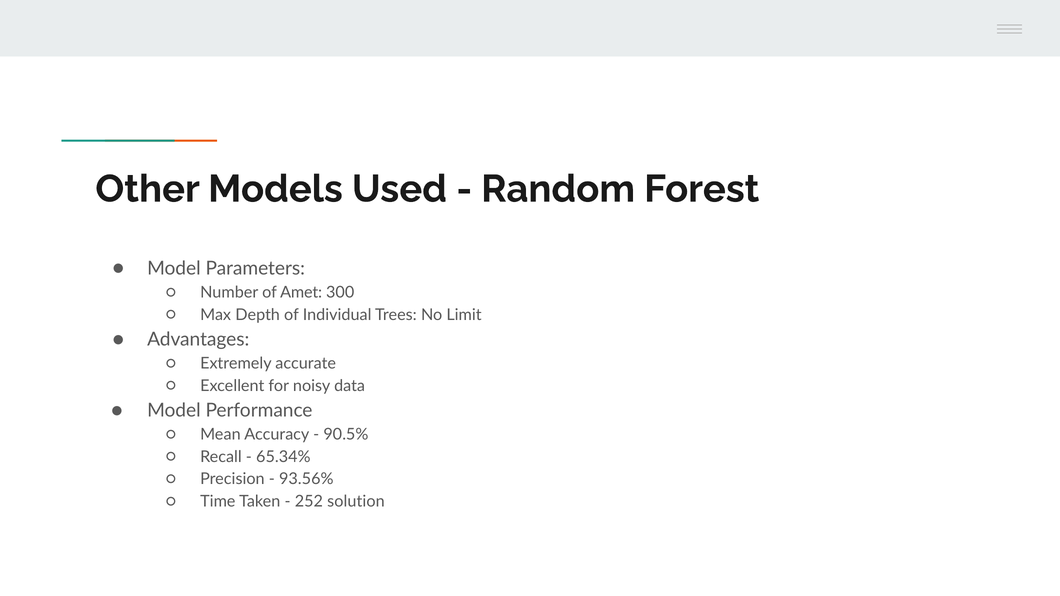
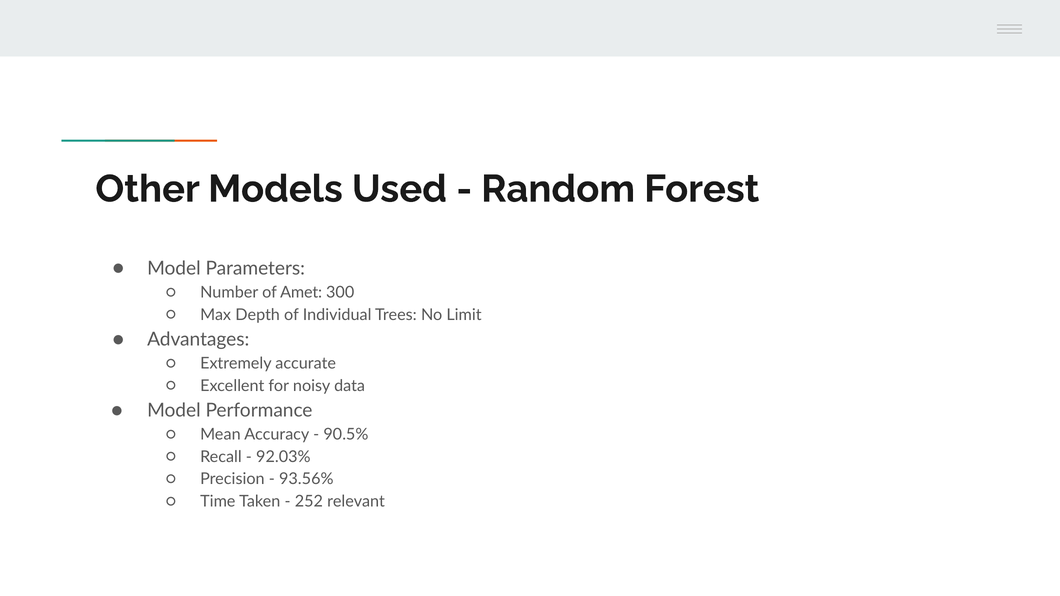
65.34%: 65.34% -> 92.03% (283, 457)
solution: solution -> relevant (356, 502)
